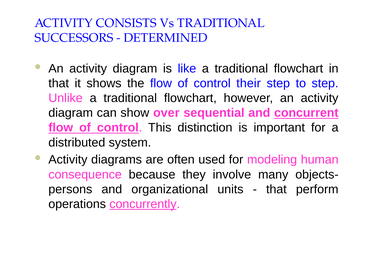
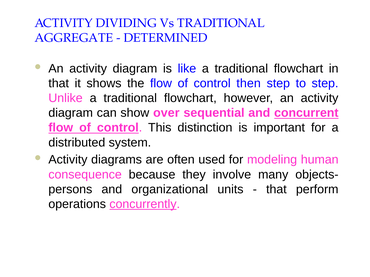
CONSISTS: CONSISTS -> DIVIDING (126, 23)
SUCCESSORS: SUCCESSORS -> AGGREGATE (74, 38)
their: their -> then (249, 84)
